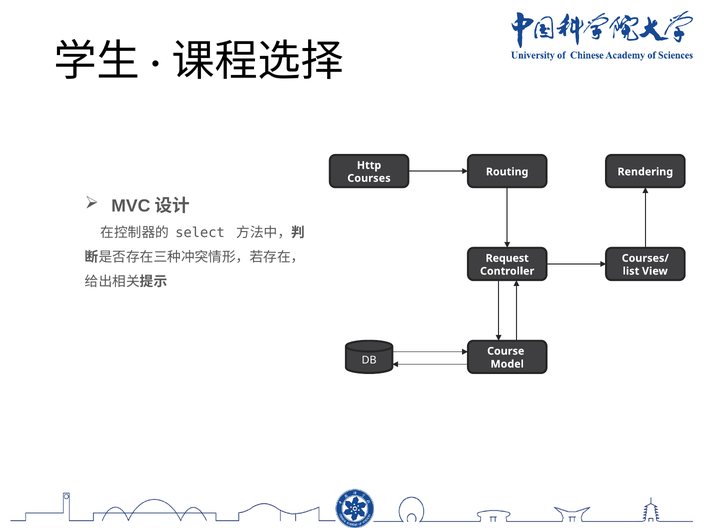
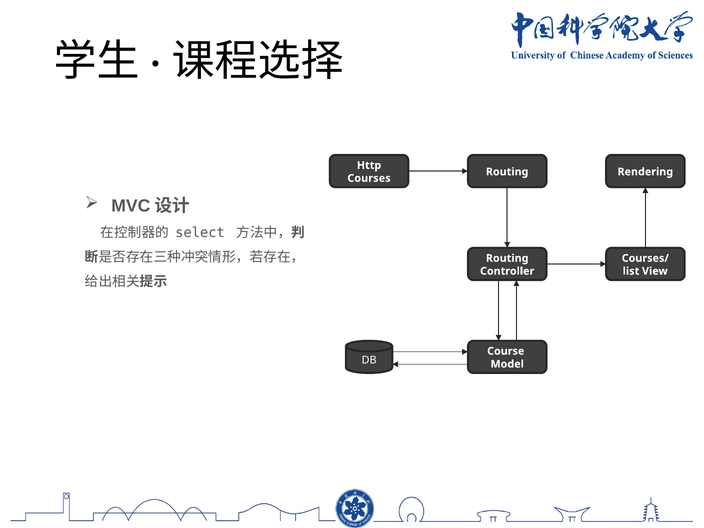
Request: Request -> Routing (507, 258)
